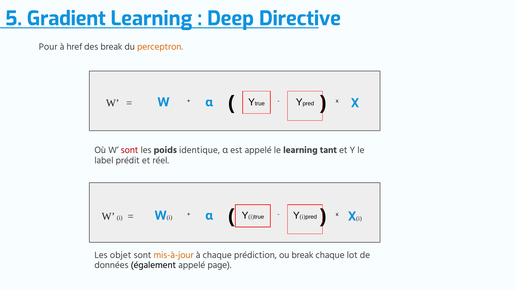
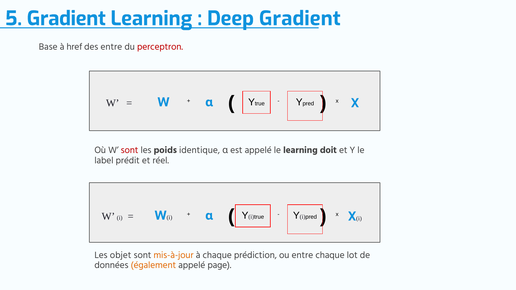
Deep Directive: Directive -> Gradient (300, 19)
Pour: Pour -> Base (48, 47)
des break: break -> entre (111, 47)
perceptron colour: orange -> red (160, 47)
tant: tant -> doit (328, 150)
ou break: break -> entre (302, 255)
également colour: black -> orange (153, 265)
